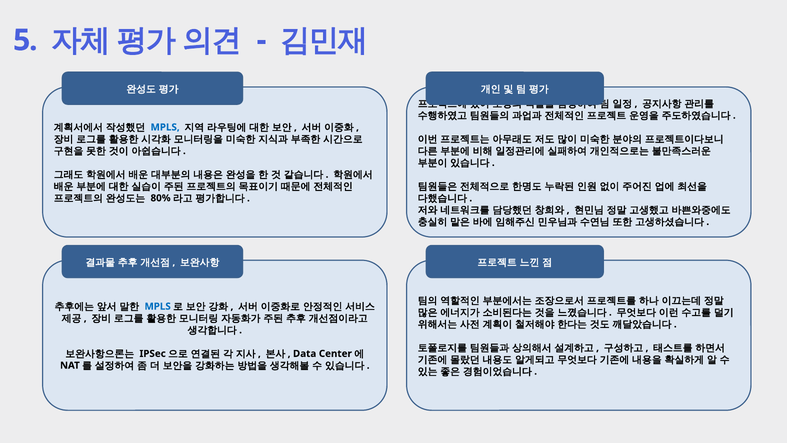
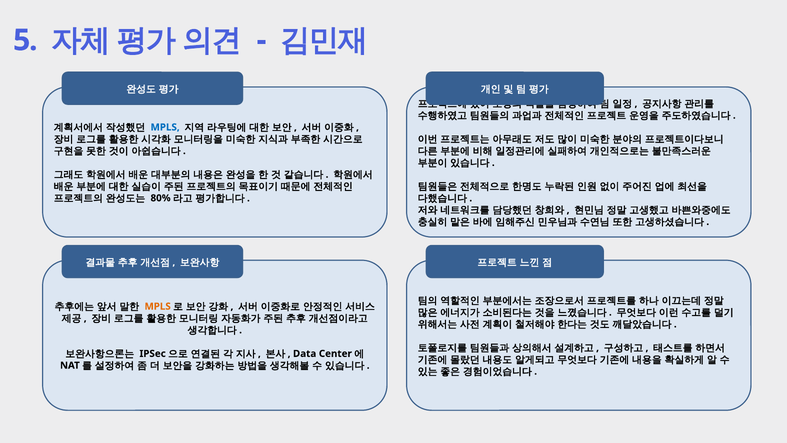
MPLS colour: blue -> orange (158, 306)
